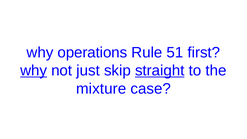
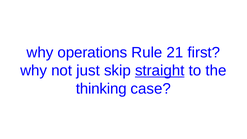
51: 51 -> 21 (175, 52)
why underline: present -> none (34, 71)
mixture: mixture -> thinking (101, 89)
